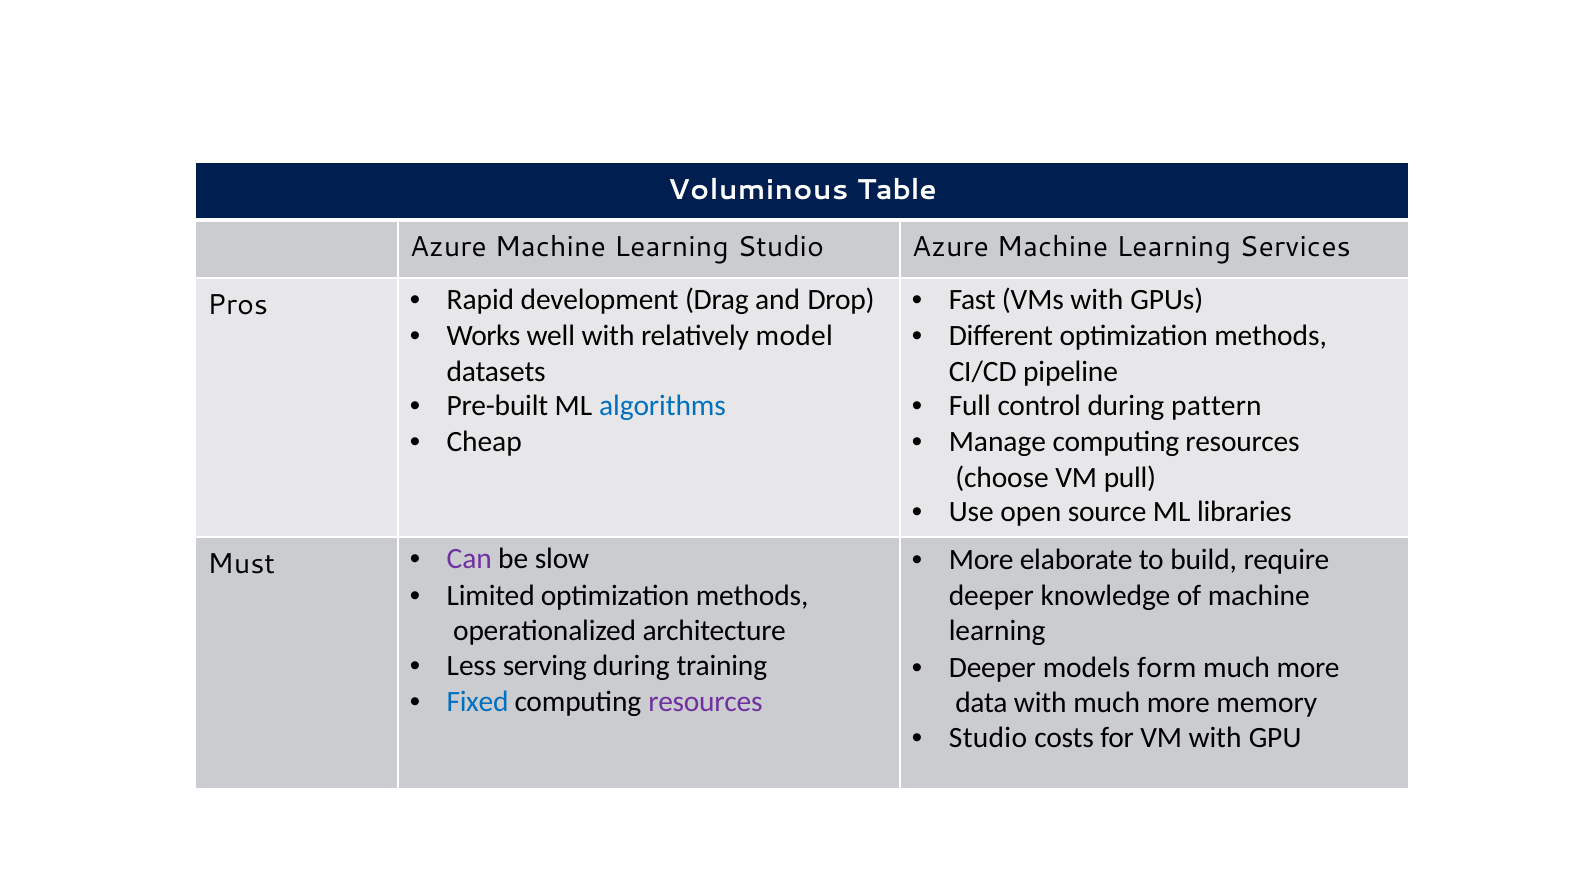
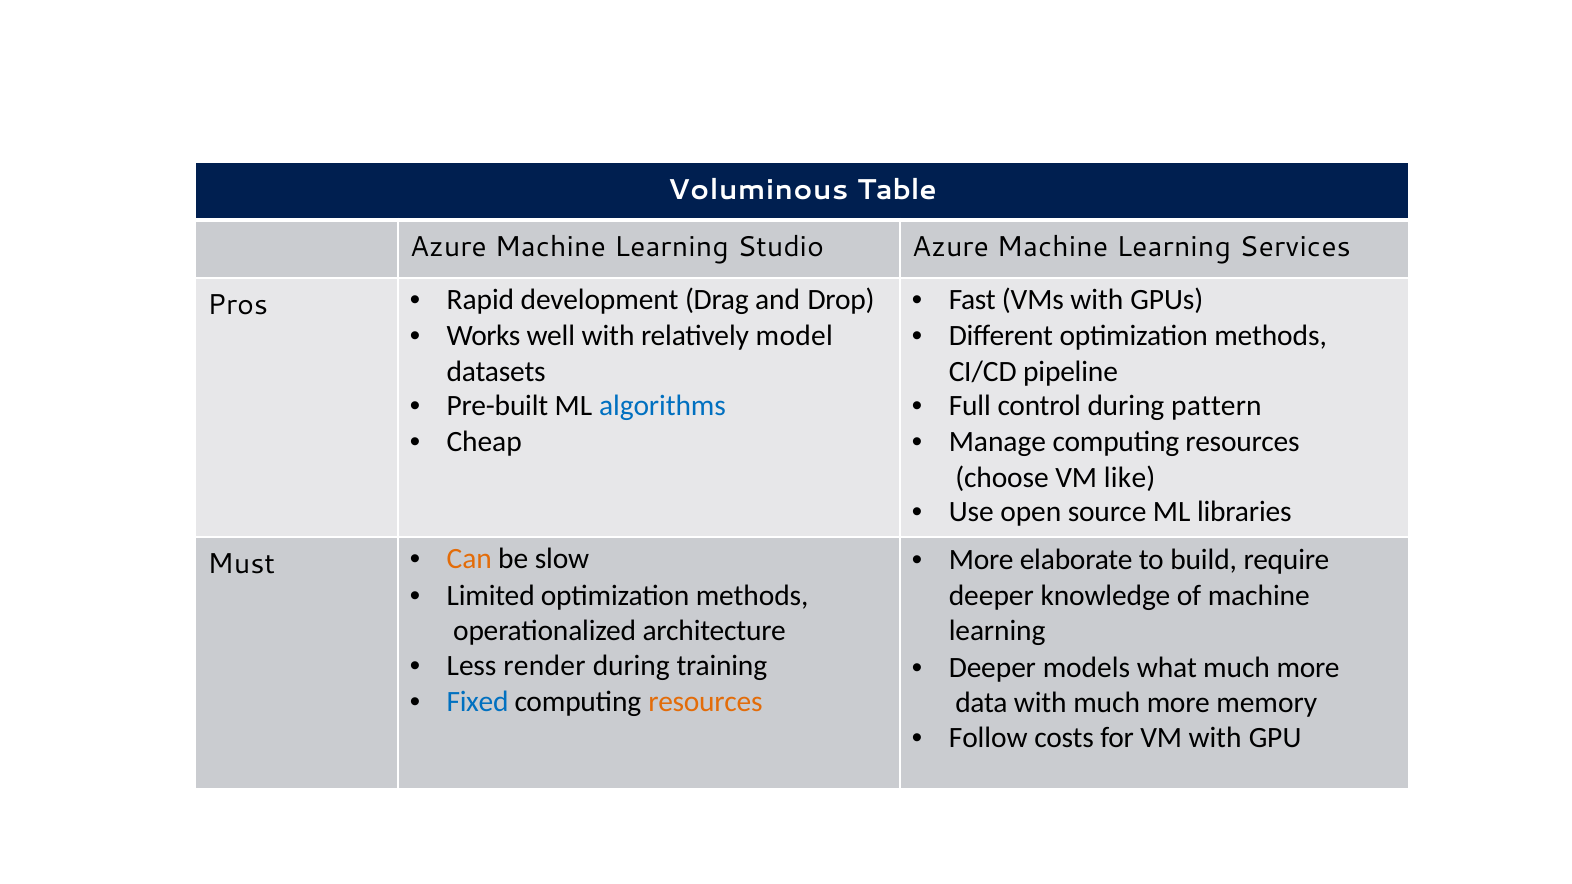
pull: pull -> like (1130, 478)
Can colour: purple -> orange (469, 559)
serving: serving -> render (544, 666)
form: form -> what (1167, 668)
resources colour: purple -> orange (705, 702)
Studio: Studio -> Follow (988, 738)
